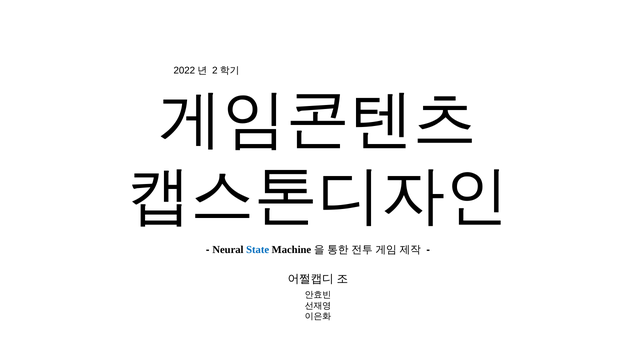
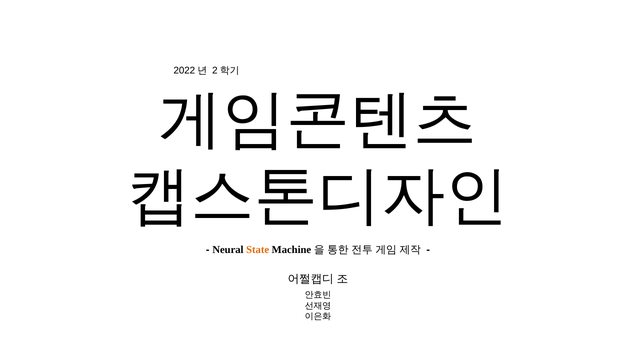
State colour: blue -> orange (258, 250)
